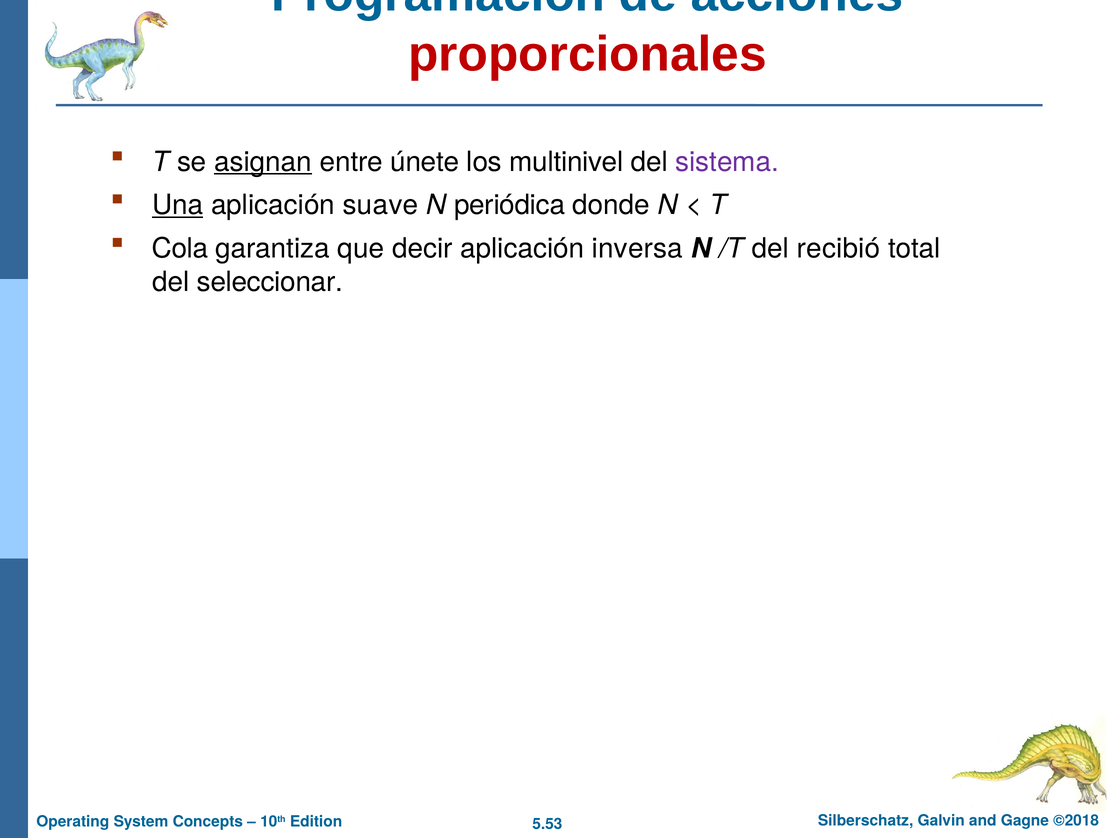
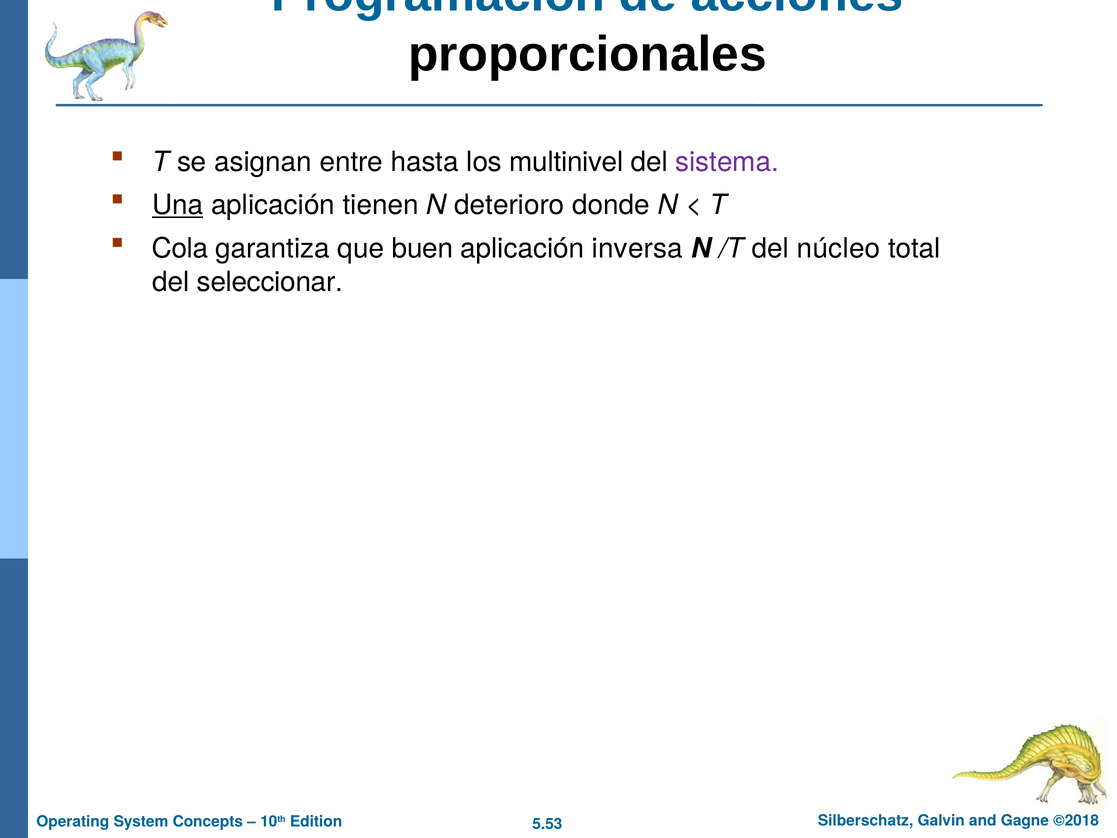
proporcionales colour: red -> black (587, 54)
asignan underline: present -> none (263, 162)
únete: únete -> hasta (425, 162)
suave: suave -> tienen (381, 205)
periódica: periódica -> deterioro (509, 205)
decir: decir -> buen (422, 248)
recibió: recibió -> núcleo (839, 248)
